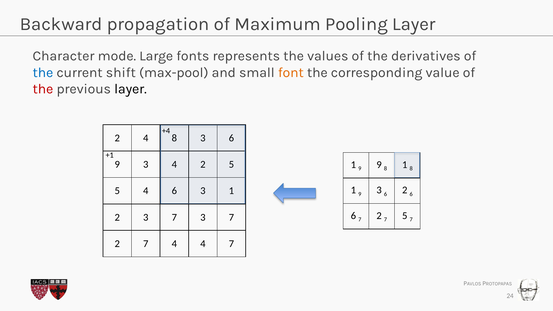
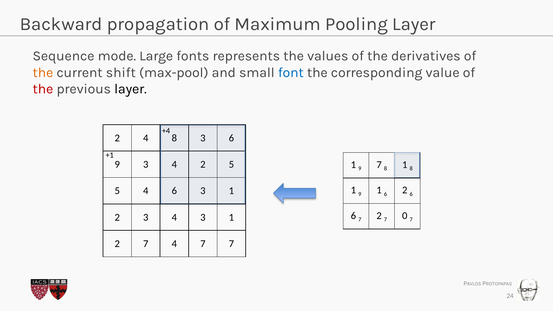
Character: Character -> Sequence (64, 56)
the colour: blue -> orange (43, 73)
font colour: orange -> blue (291, 73)
9 9: 9 -> 7 (379, 165)
1 9 3: 3 -> 1 (379, 190)
7 5: 5 -> 0 (405, 216)
2 3 7: 7 -> 4 (174, 217)
7: 7 -> 1 (231, 217)
4 4: 4 -> 7 (203, 244)
